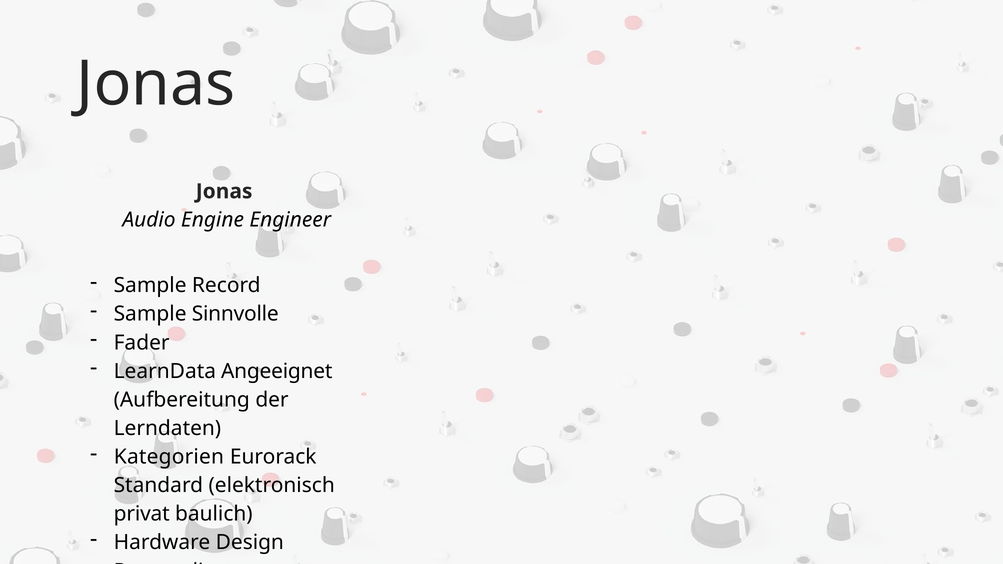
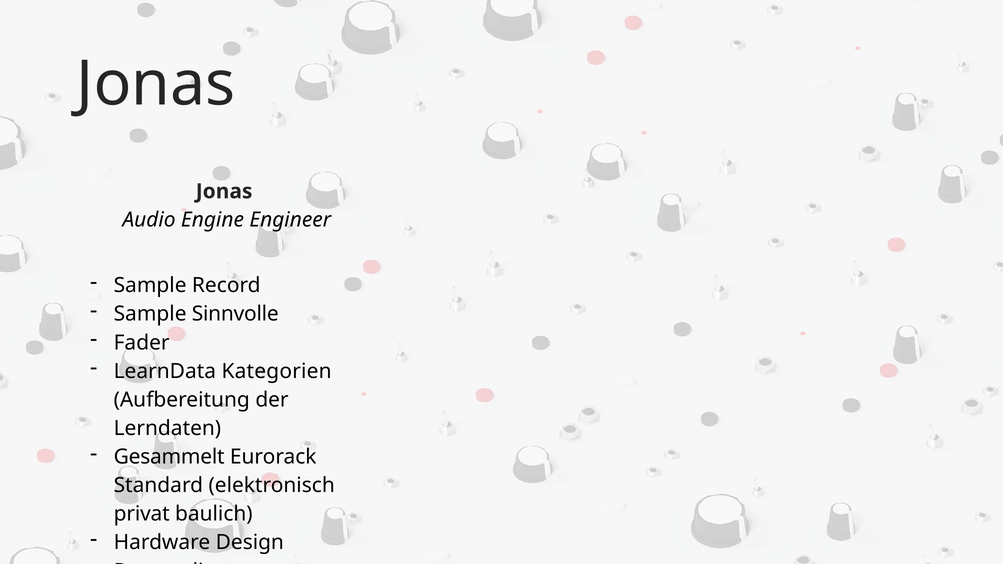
Angeeignet: Angeeignet -> Kategorien (277, 371)
Kategorien: Kategorien -> Gesammelt (169, 457)
